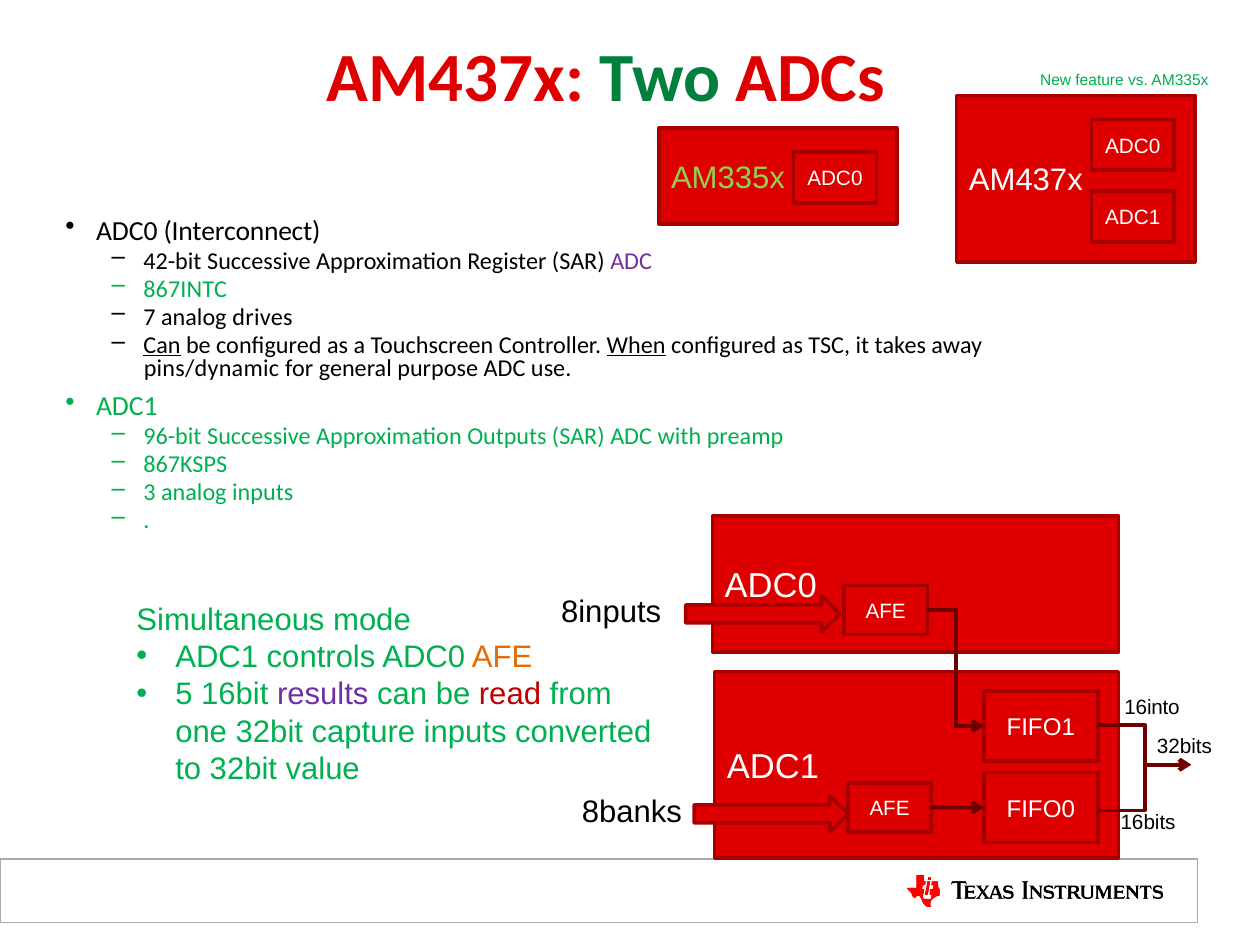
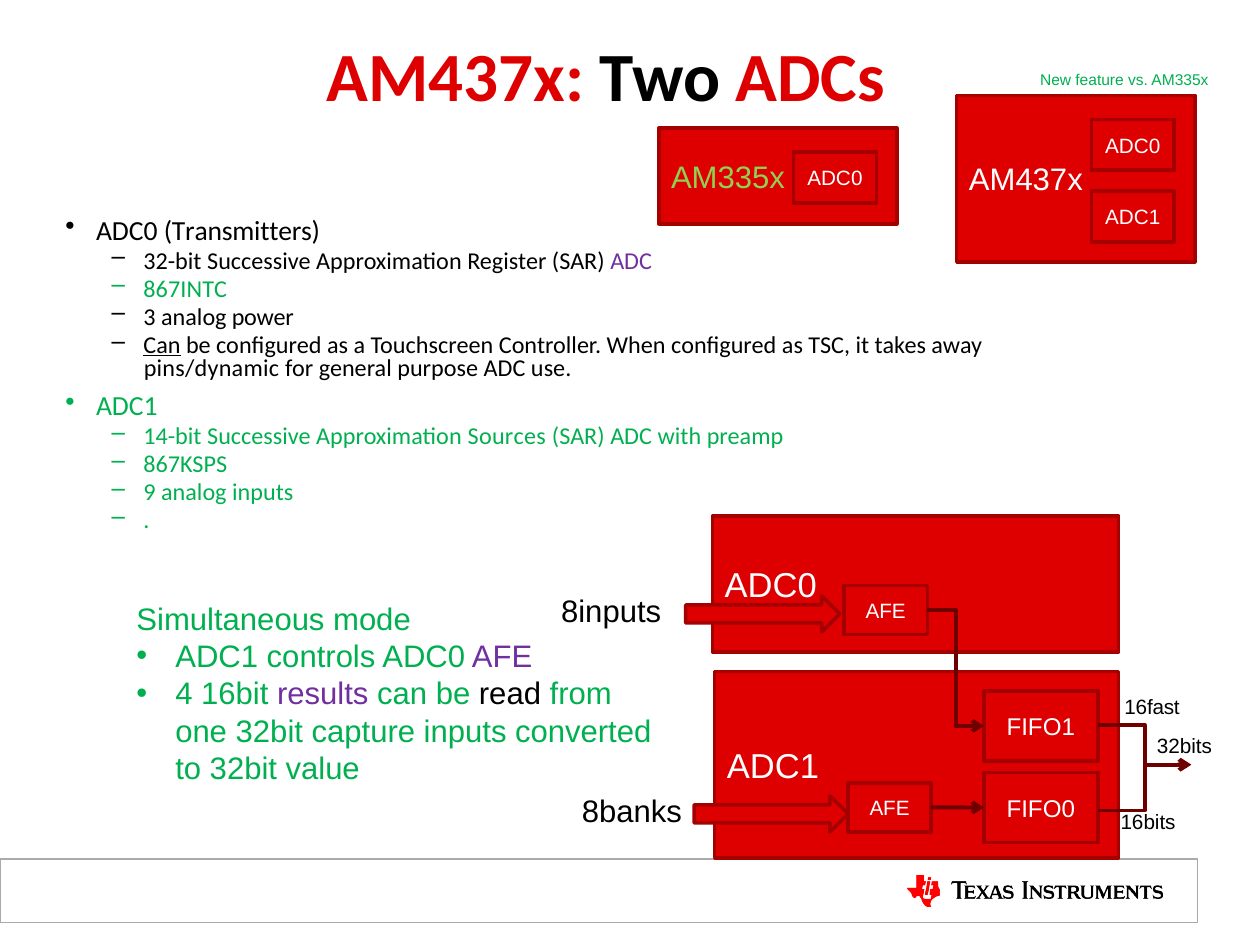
Two colour: green -> black (660, 79)
Interconnect: Interconnect -> Transmitters (242, 231)
42-bit: 42-bit -> 32-bit (172, 261)
7: 7 -> 3 (150, 317)
drives: drives -> power (263, 317)
When underline: present -> none (636, 345)
96-bit: 96-bit -> 14-bit (172, 437)
Outputs: Outputs -> Sources (507, 437)
3: 3 -> 9 (150, 493)
AFE colour: orange -> purple (502, 658)
5: 5 -> 4 (184, 695)
read colour: red -> black (510, 695)
16into: 16into -> 16fast (1152, 708)
